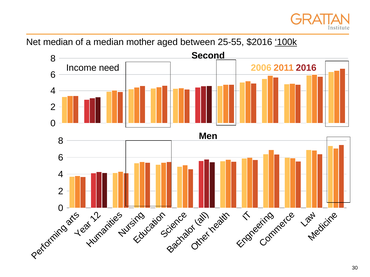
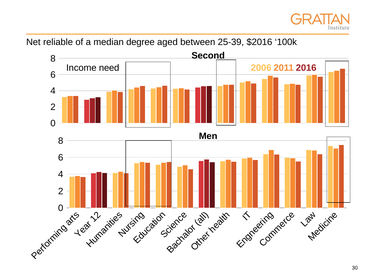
Net median: median -> reliable (58, 42)
mother: mother -> degree (141, 42)
25-55: 25-55 -> 25-39 (231, 42)
100k underline: present -> none (286, 42)
